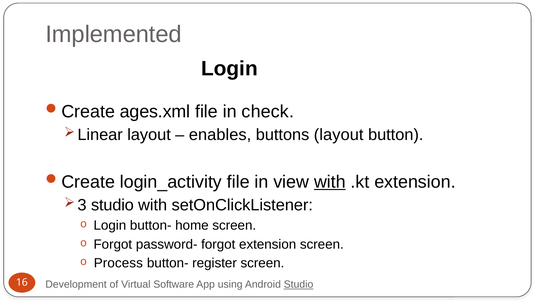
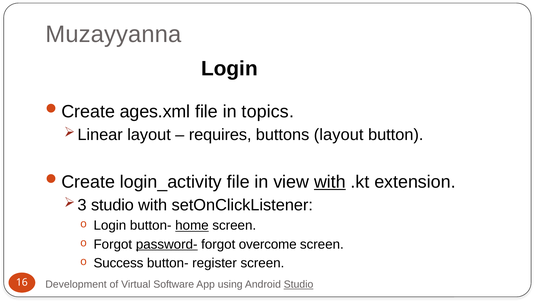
Implemented: Implemented -> Muzayyanna (113, 34)
check: check -> topics (268, 111)
enables: enables -> requires (220, 135)
home underline: none -> present (192, 225)
password- underline: none -> present (167, 244)
forgot extension: extension -> overcome (268, 244)
Process: Process -> Success (118, 263)
